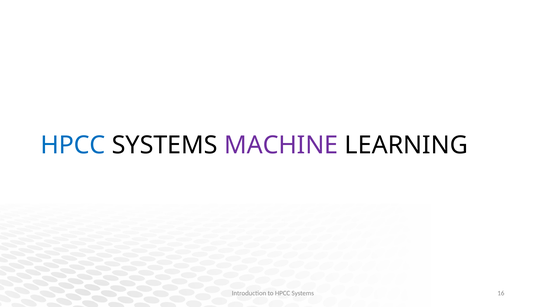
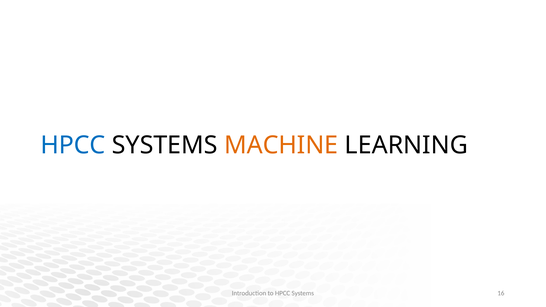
MACHINE colour: purple -> orange (281, 145)
